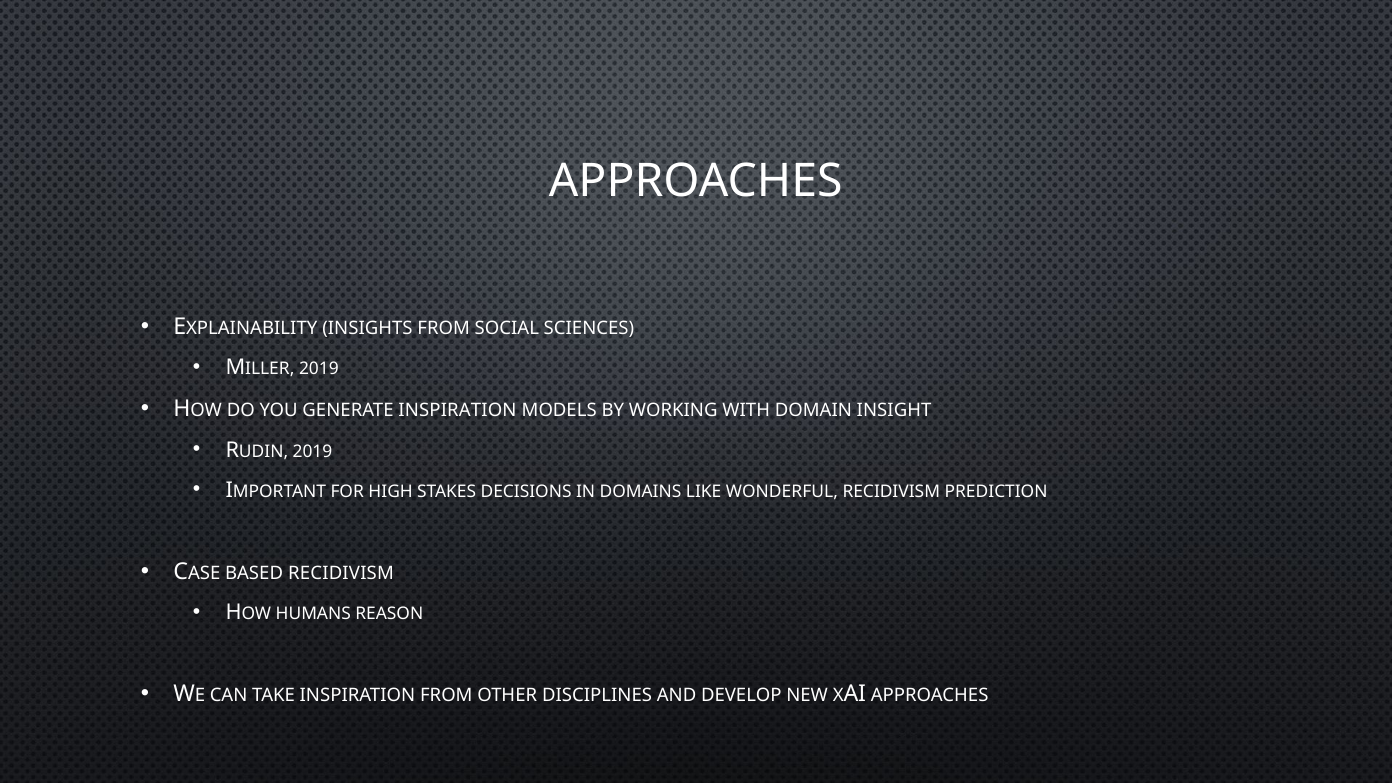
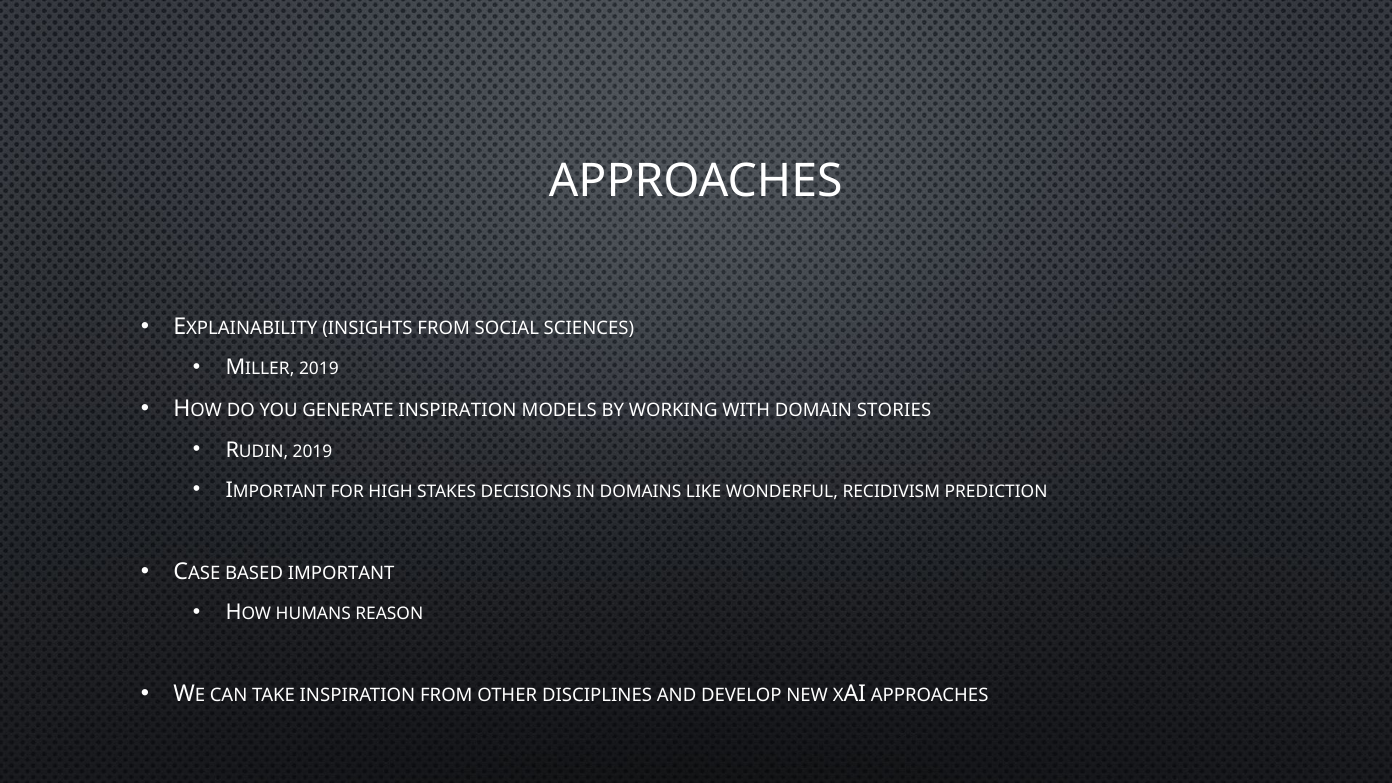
INSIGHT: INSIGHT -> STORIES (894, 411)
BASED RECIDIVISM: RECIDIVISM -> IMPORTANT (341, 573)
